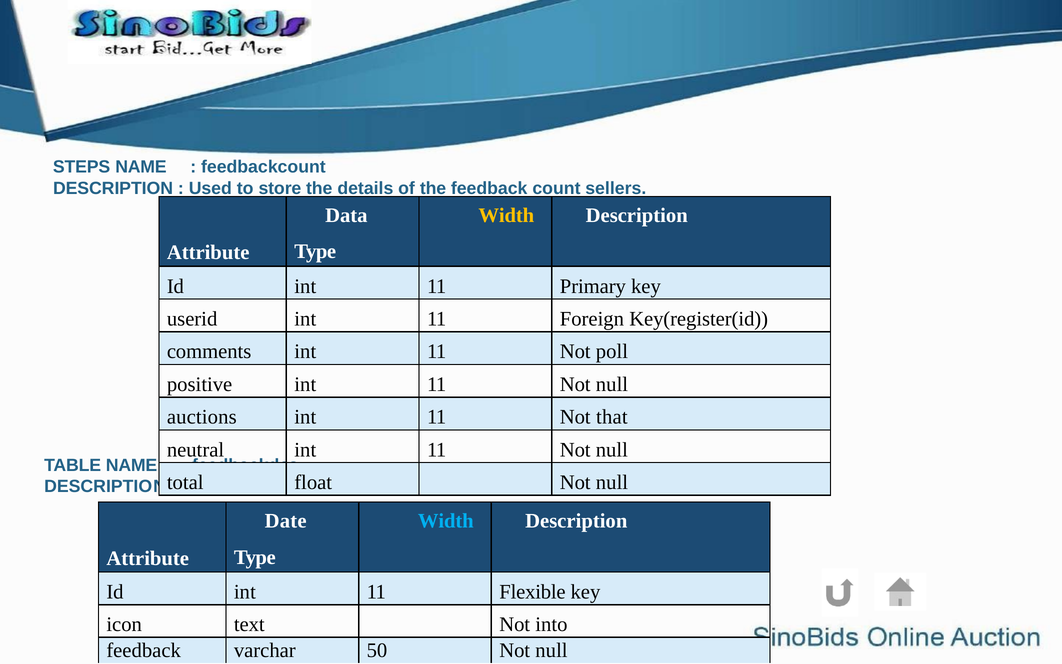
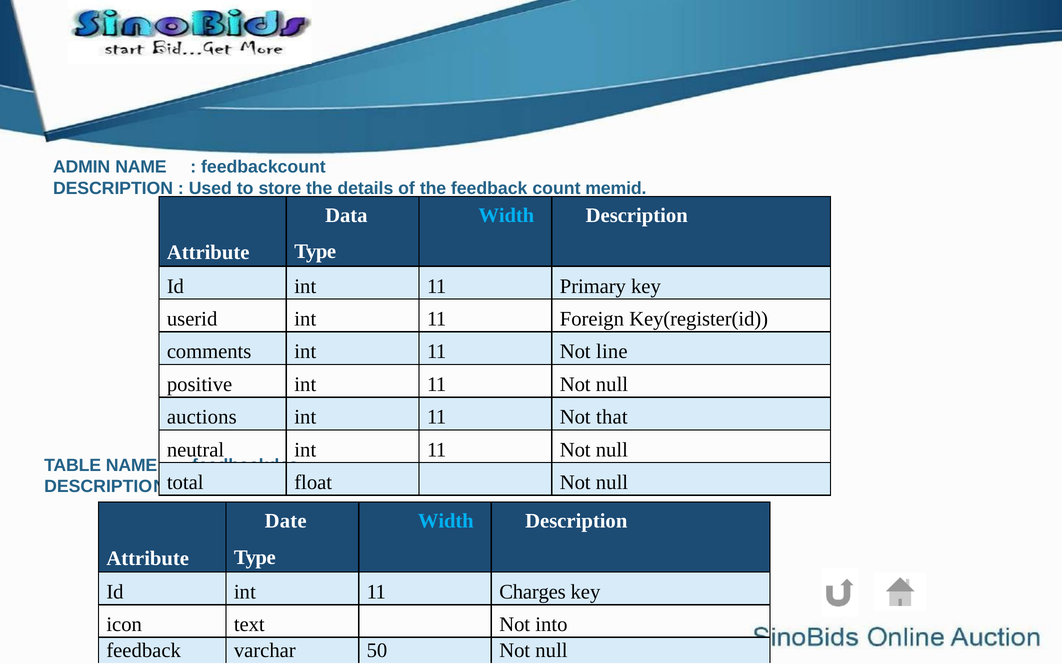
STEPS: STEPS -> ADMIN (82, 167)
sellers: sellers -> memid (616, 188)
Width colour: yellow -> light blue (506, 215)
poll: poll -> line (612, 352)
Flexible: Flexible -> Charges (532, 592)
